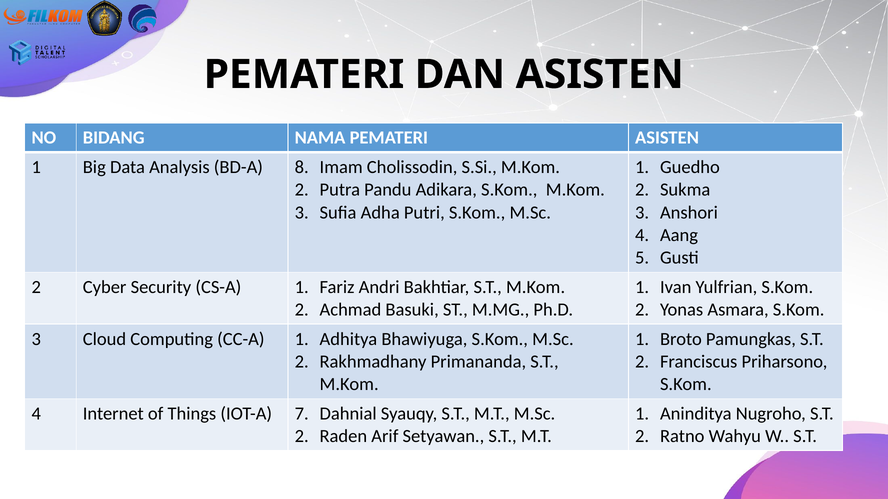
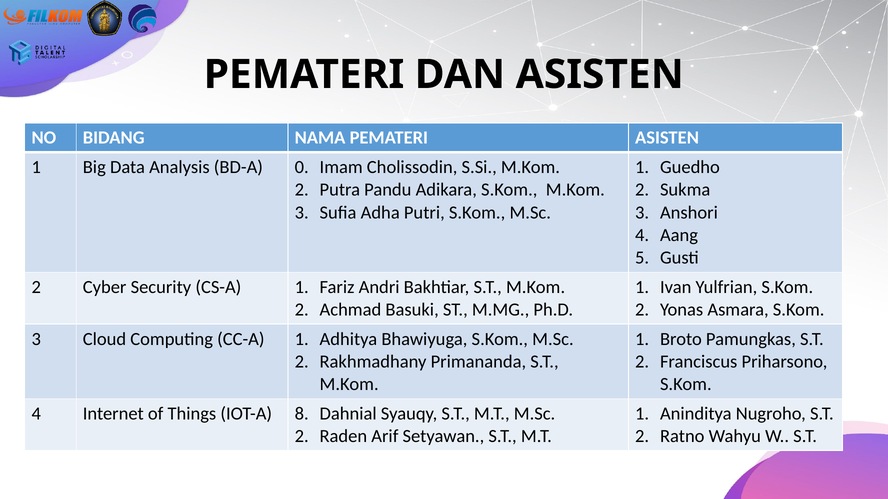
8: 8 -> 0 (302, 167)
7: 7 -> 8 (302, 414)
